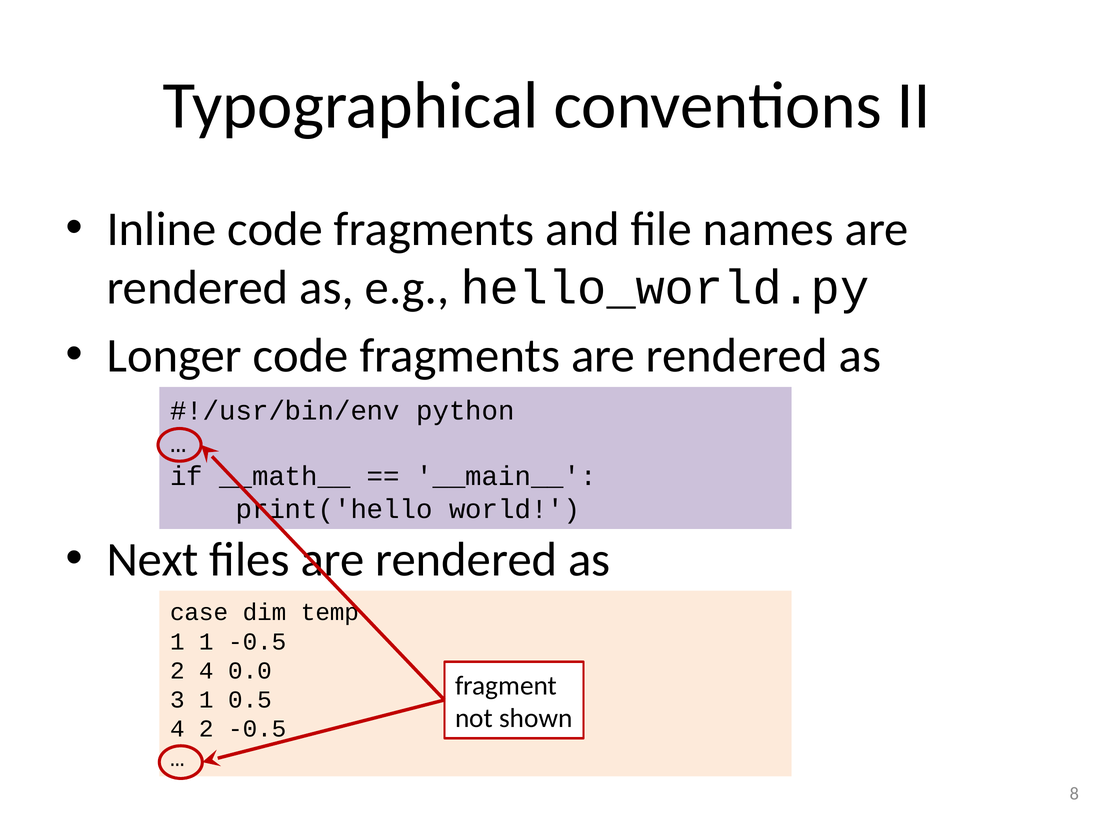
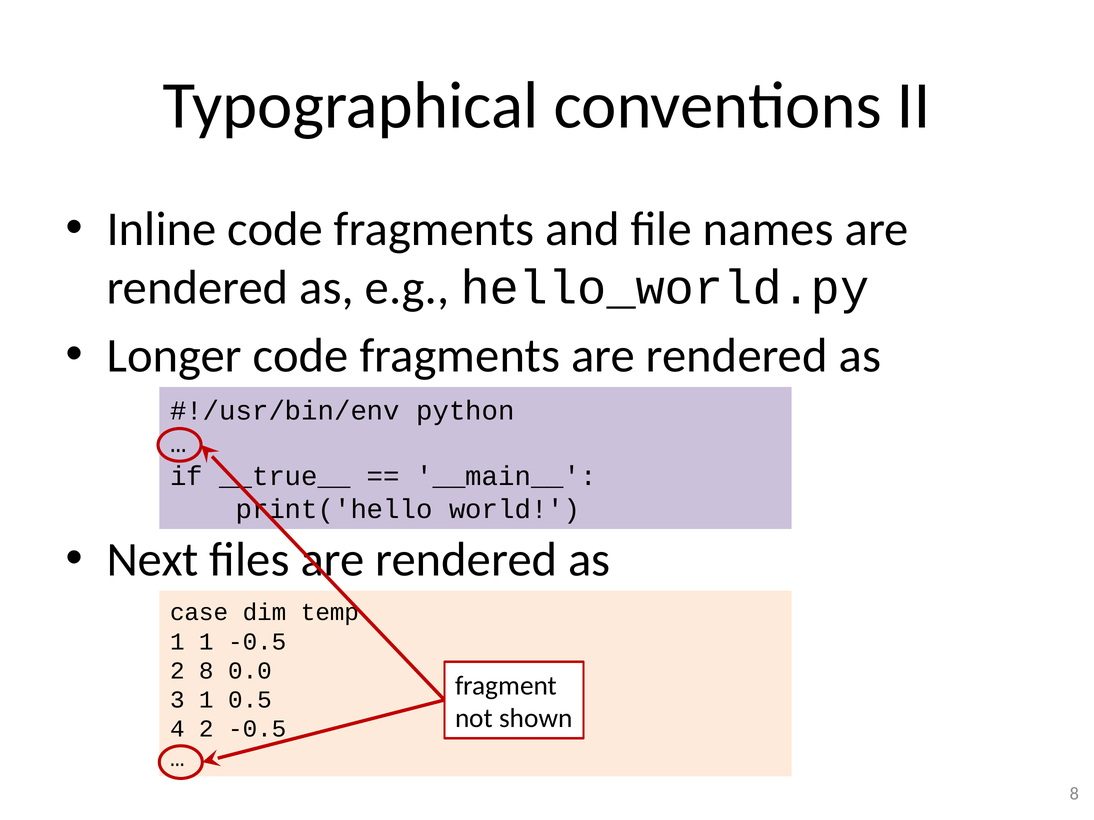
__math__: __math__ -> __true__ (285, 477)
2 4: 4 -> 8 (206, 671)
